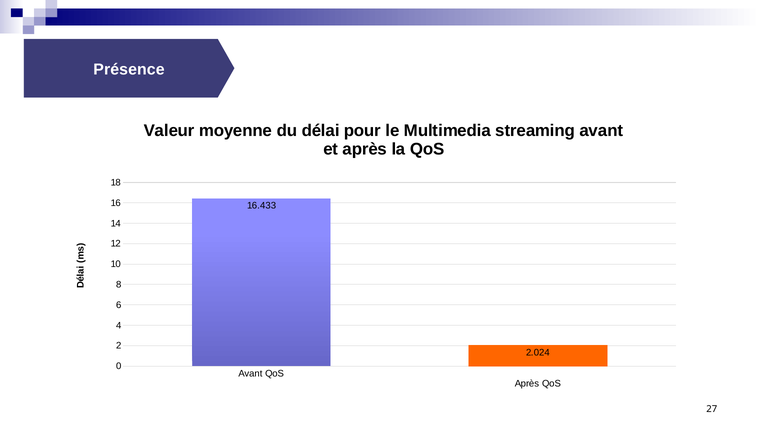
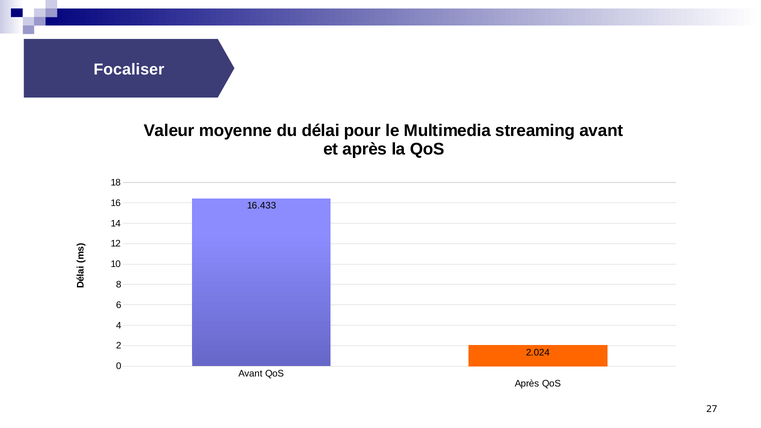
Présence: Présence -> Focaliser (129, 69)
